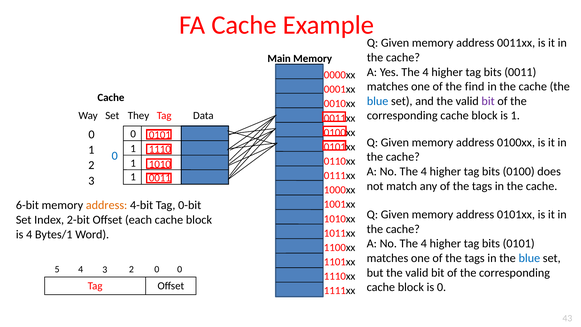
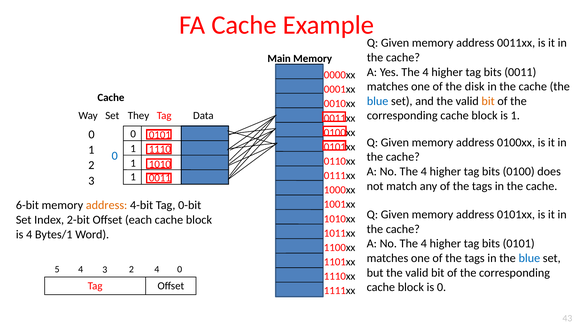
find: find -> disk (475, 87)
bit colour: purple -> orange (488, 101)
2 0: 0 -> 4 (157, 269)
